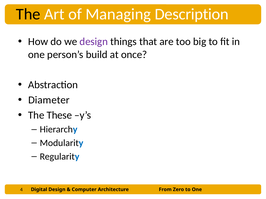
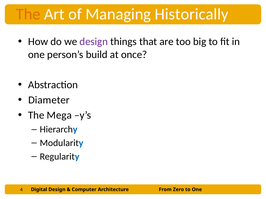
The colour: black -> orange (28, 14)
Description: Description -> Historically (192, 14)
These: These -> Mega (59, 116)
